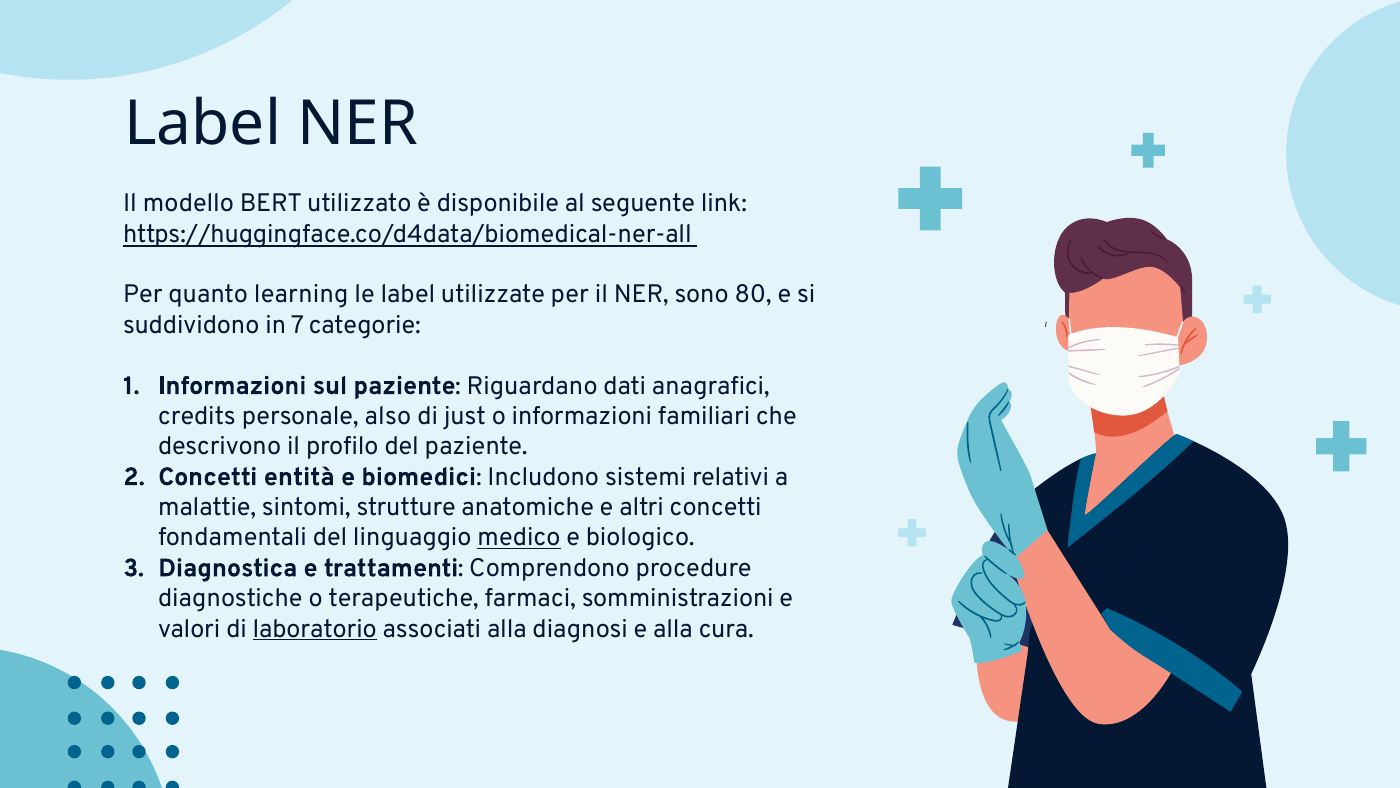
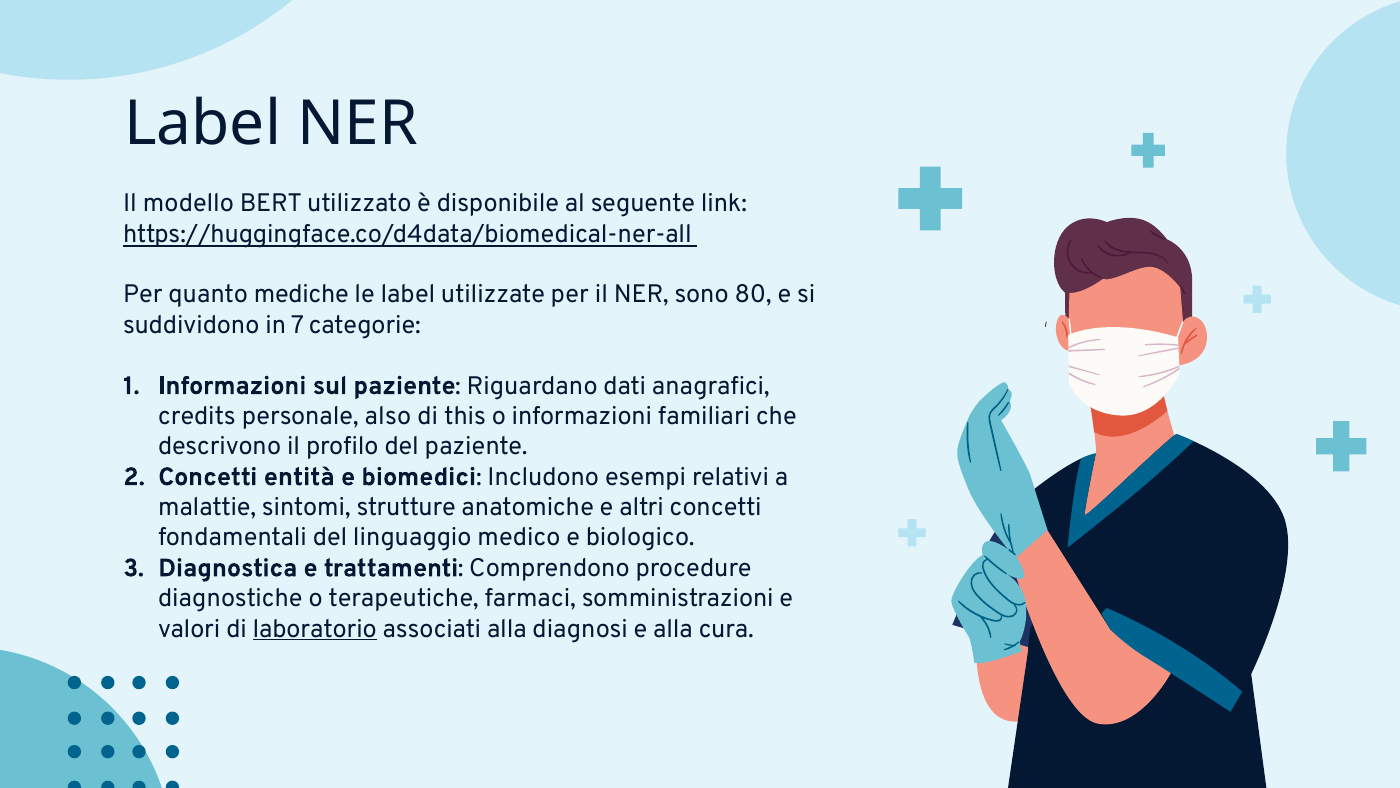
learning: learning -> mediche (301, 294)
just: just -> this (465, 416)
sistemi: sistemi -> esempi (646, 477)
medico underline: present -> none (519, 537)
